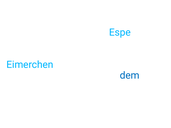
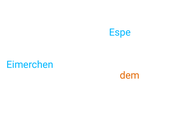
dem colour: blue -> orange (130, 76)
